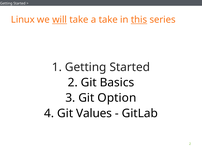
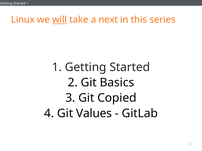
a take: take -> next (108, 20)
this underline: present -> none (139, 20)
Option: Option -> Copied (117, 98)
